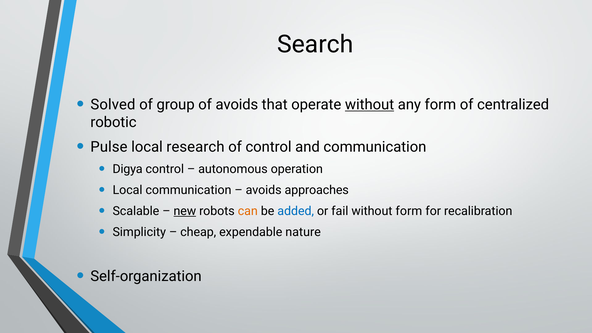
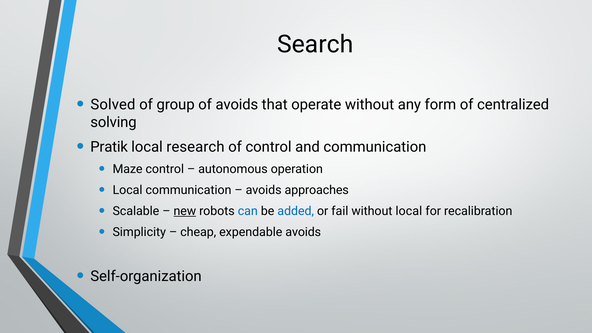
without underline: present -> none (370, 105)
robotic: robotic -> solving (113, 122)
Pulse: Pulse -> Pratik (109, 147)
Digya: Digya -> Maze (128, 169)
can colour: orange -> blue (248, 211)
without form: form -> local (409, 211)
expendable nature: nature -> avoids (303, 232)
